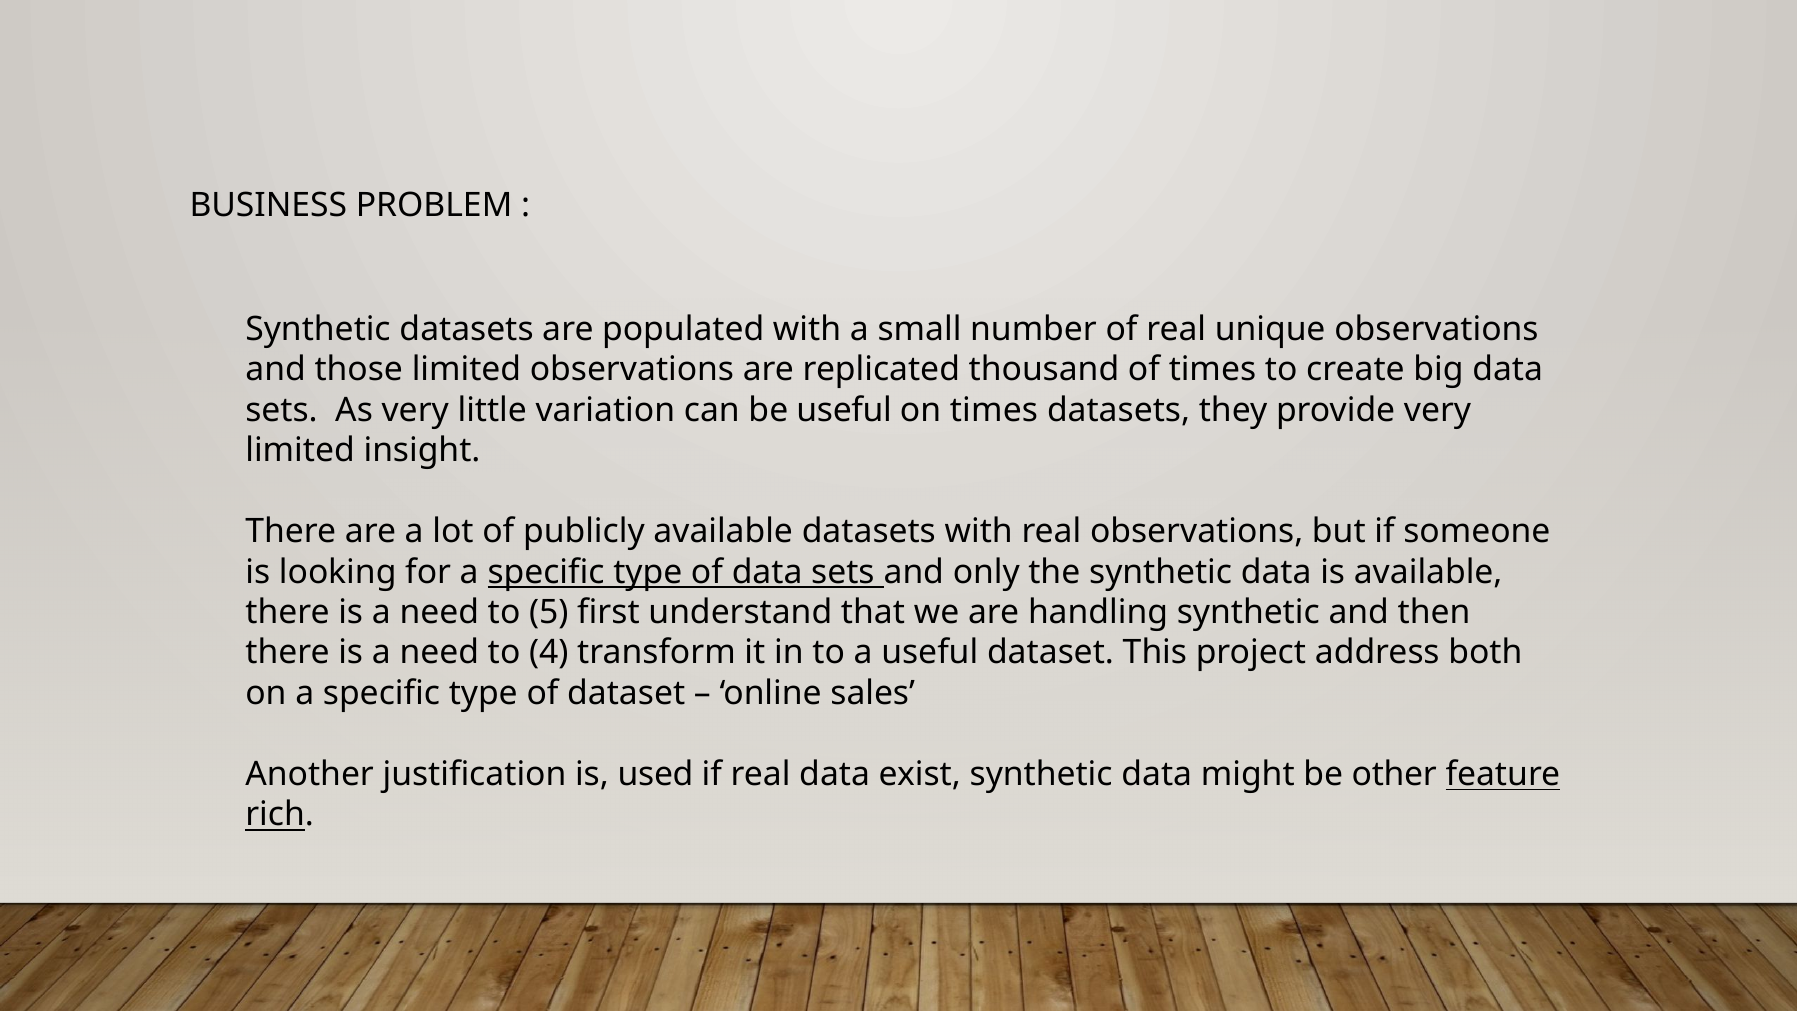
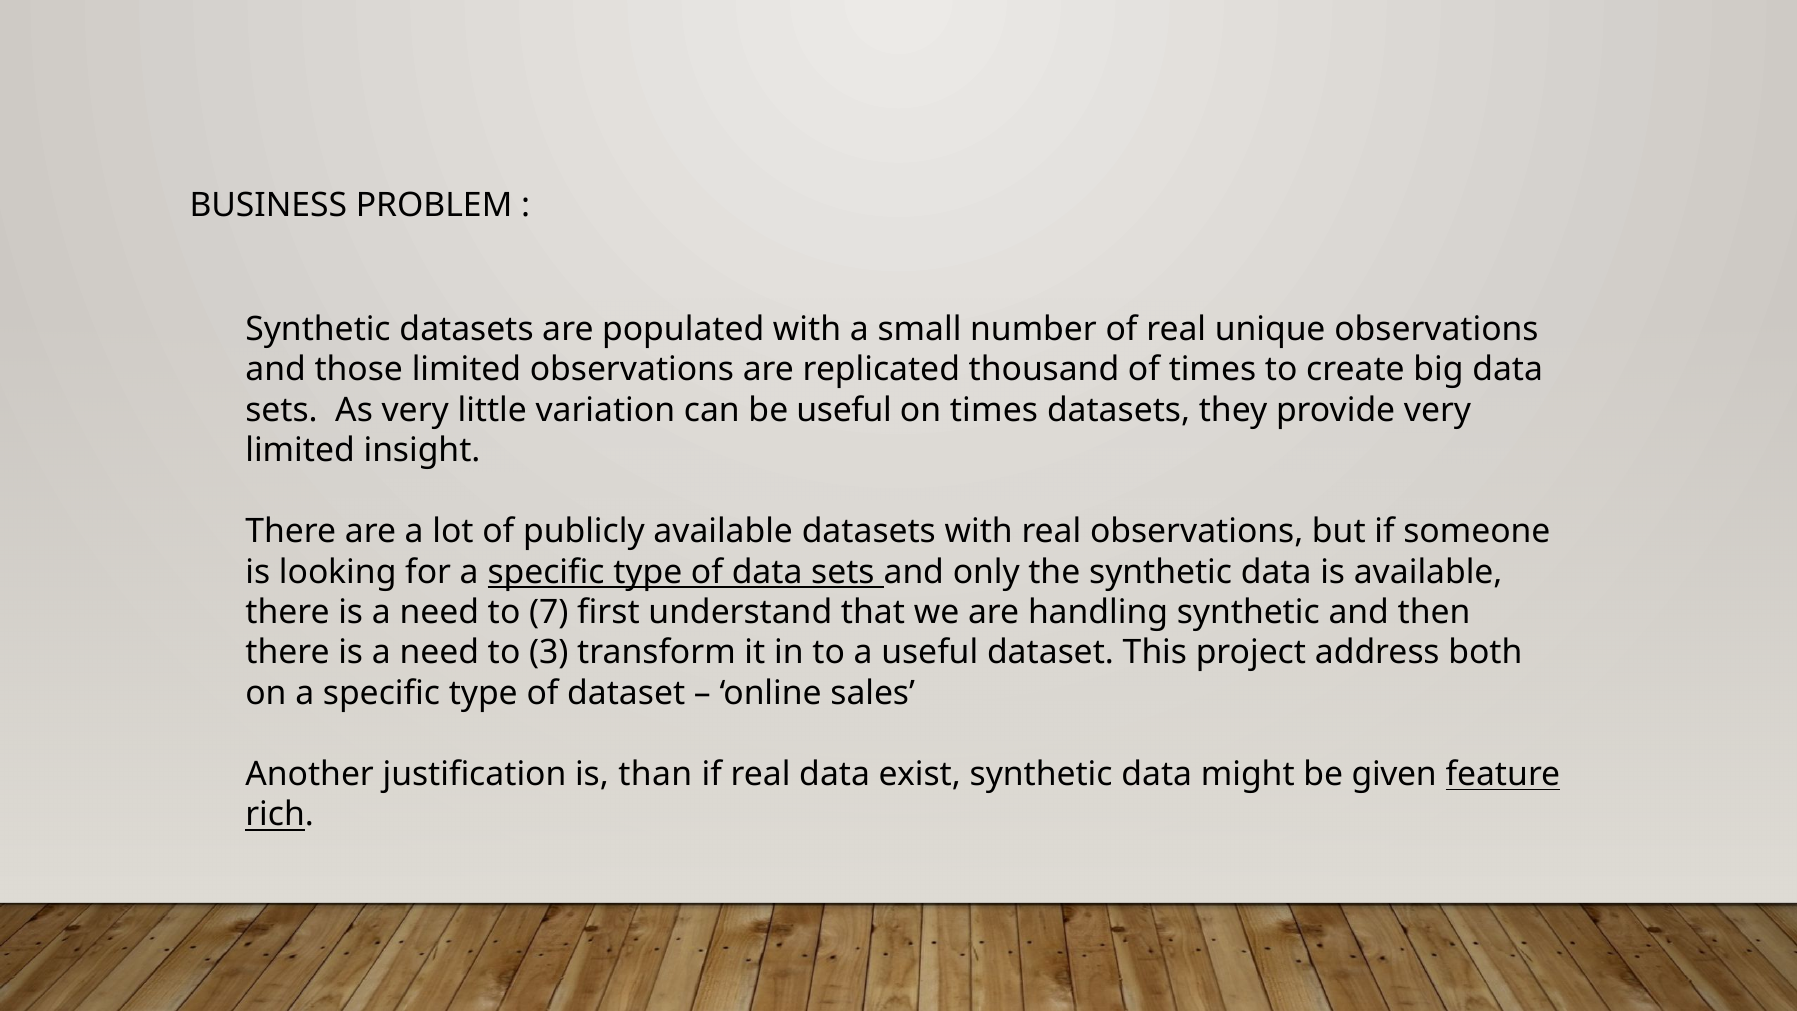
5: 5 -> 7 (549, 612)
4: 4 -> 3 (549, 653)
used: used -> than (655, 774)
other: other -> given (1394, 774)
